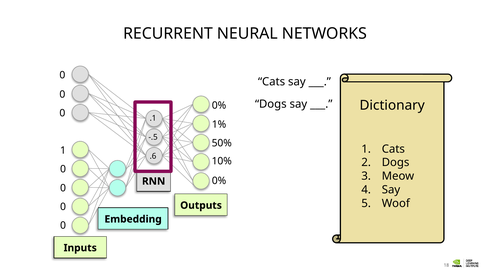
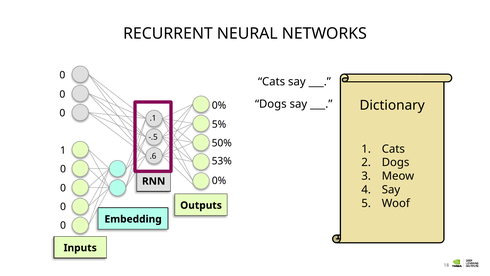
1%: 1% -> 5% (219, 124)
10%: 10% -> 53% (222, 161)
